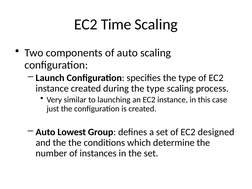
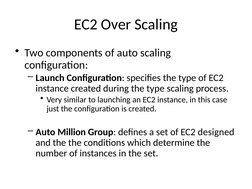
Time: Time -> Over (116, 24)
Lowest: Lowest -> Million (72, 132)
